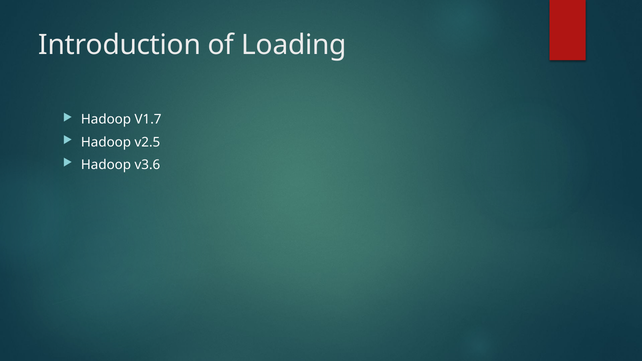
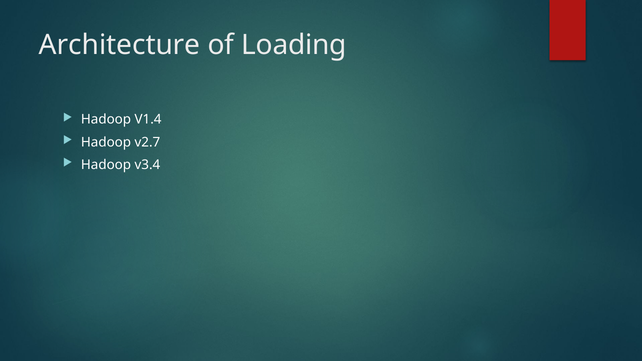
Introduction: Introduction -> Architecture (120, 45)
V1.7: V1.7 -> V1.4 (148, 119)
v2.5: v2.5 -> v2.7 (147, 142)
v3.6: v3.6 -> v3.4 (147, 165)
